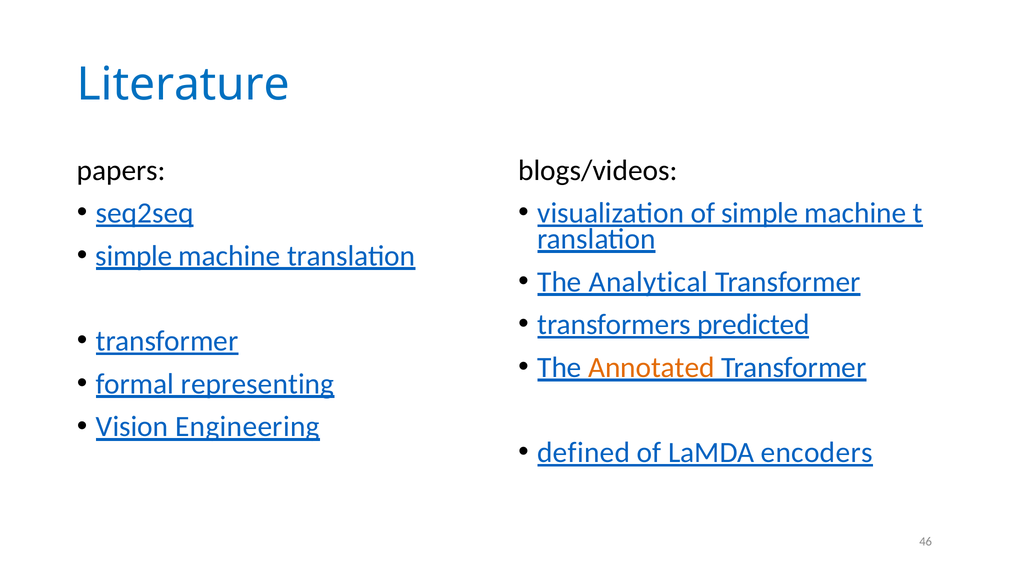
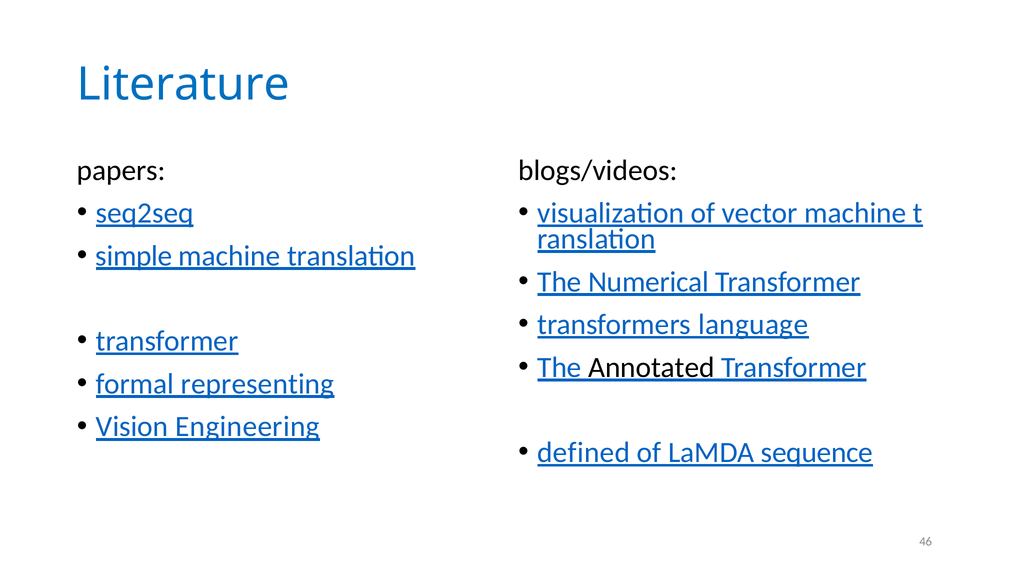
of simple: simple -> vector (760, 213)
Analytical: Analytical -> Numerical (649, 282)
predicted: predicted -> language (753, 325)
Annotated colour: orange -> black (651, 368)
encoders: encoders -> sequence (817, 453)
